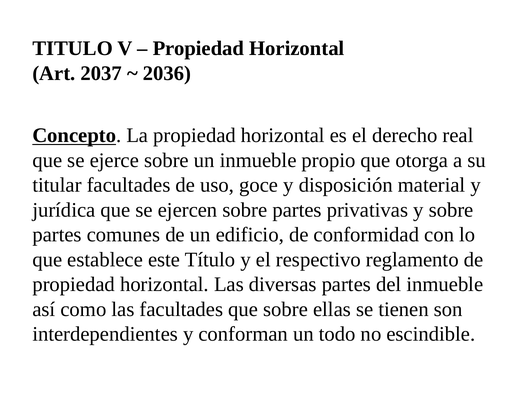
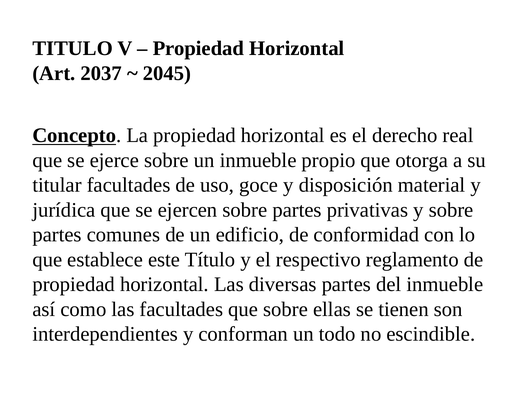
2036: 2036 -> 2045 (167, 73)
